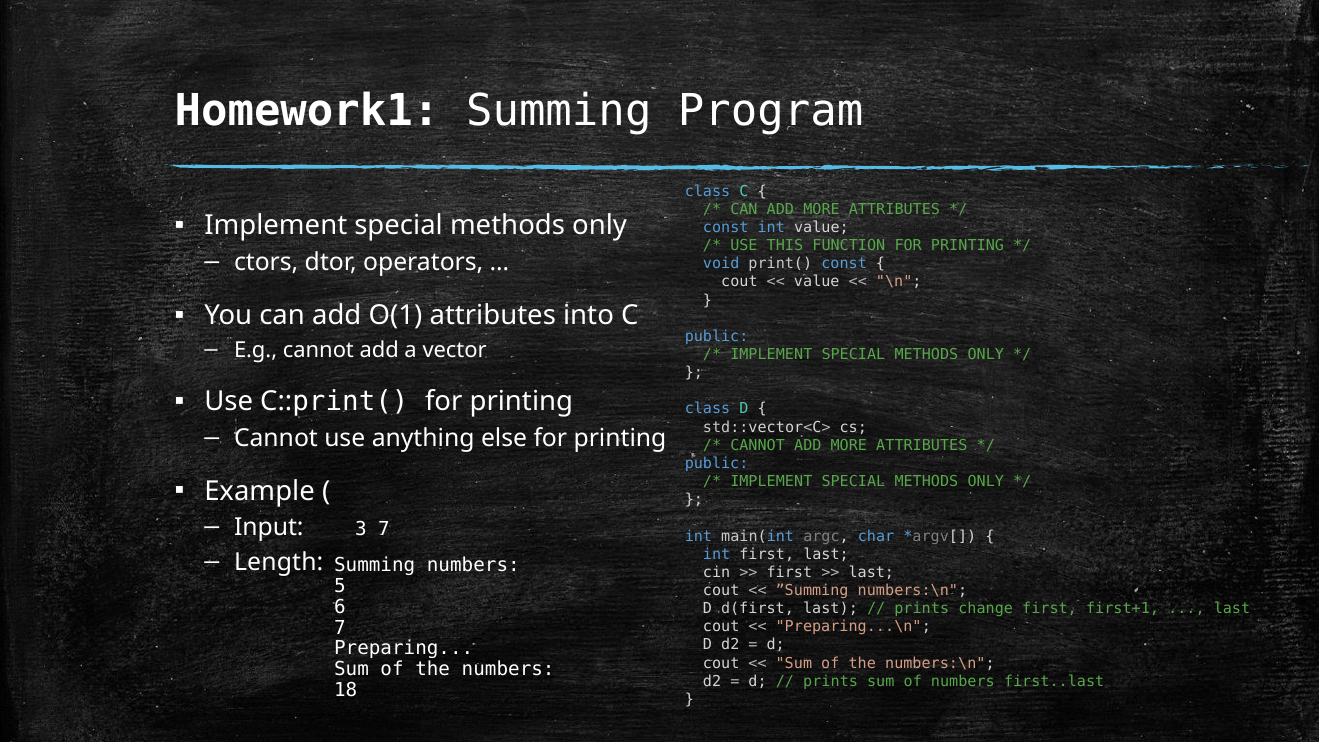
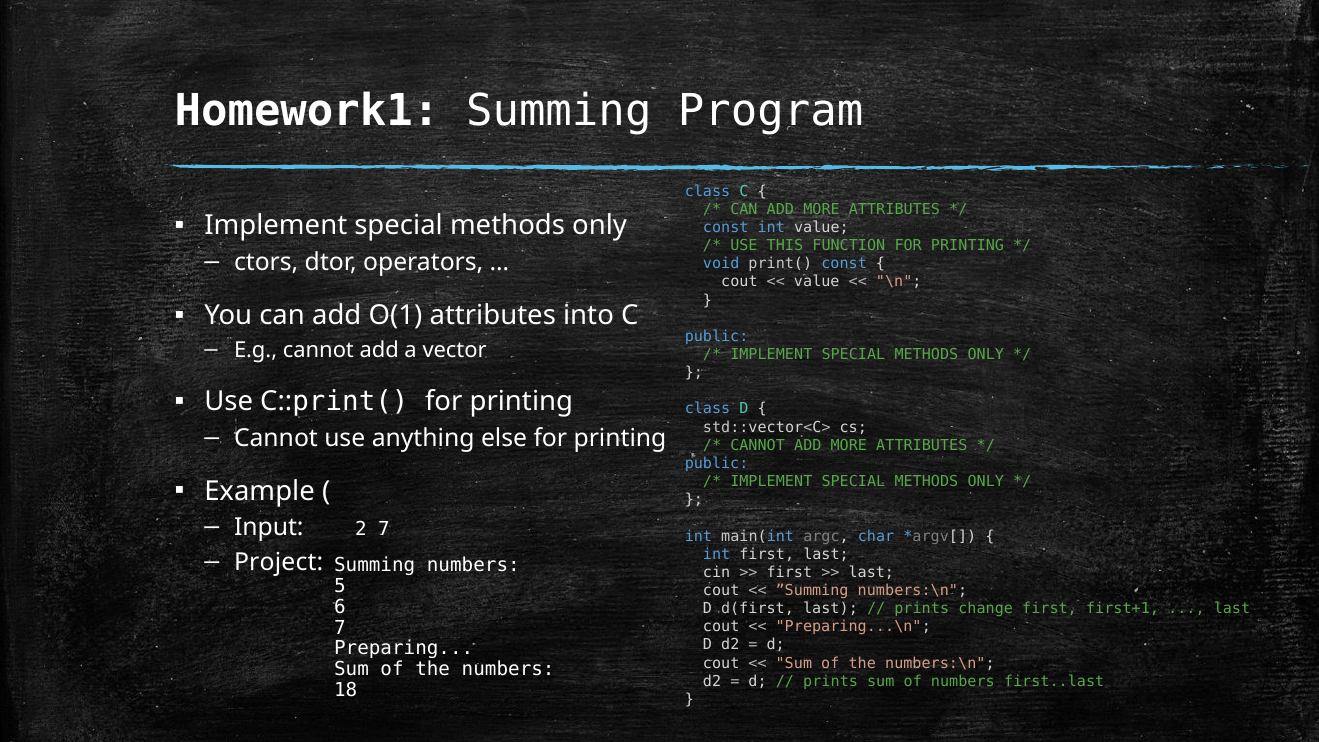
3: 3 -> 2 (361, 529)
Length: Length -> Project (279, 563)
